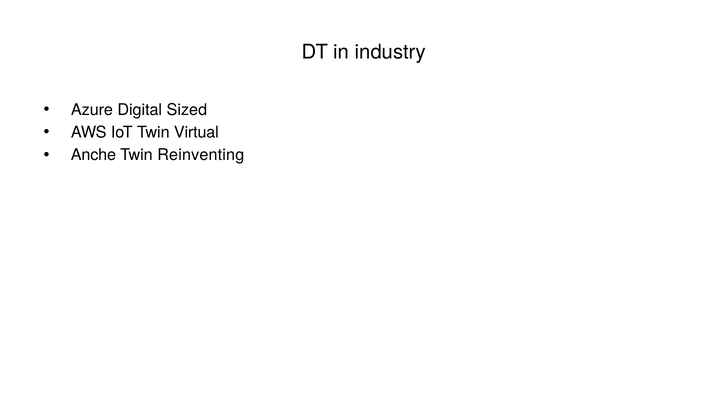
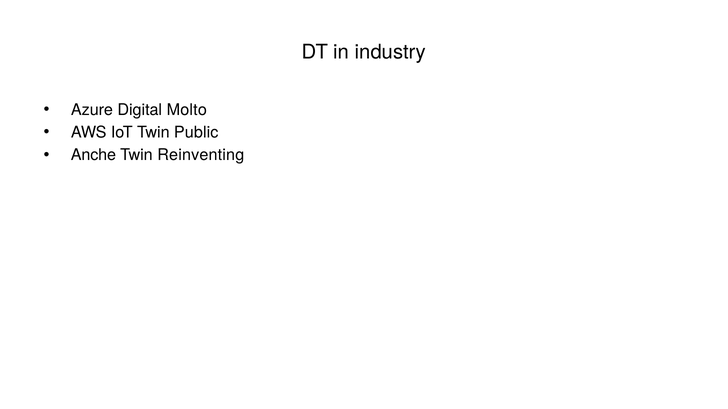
Sized: Sized -> Molto (187, 110)
Virtual: Virtual -> Public (196, 133)
